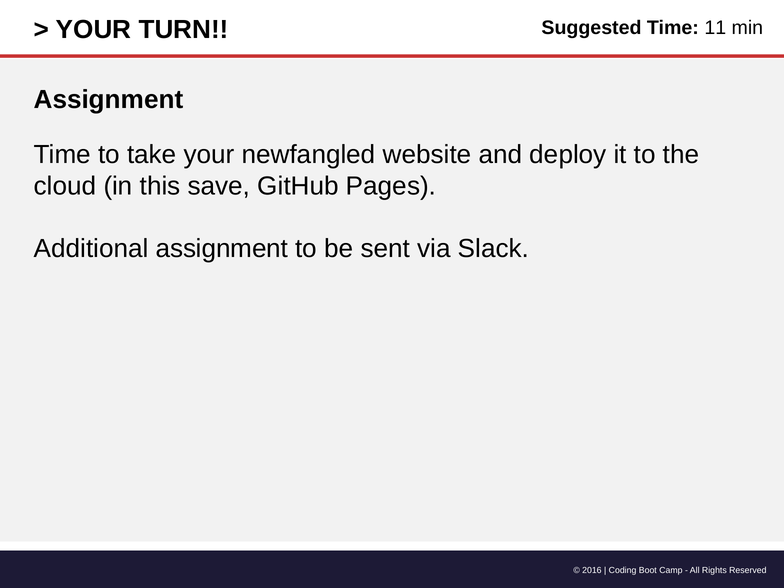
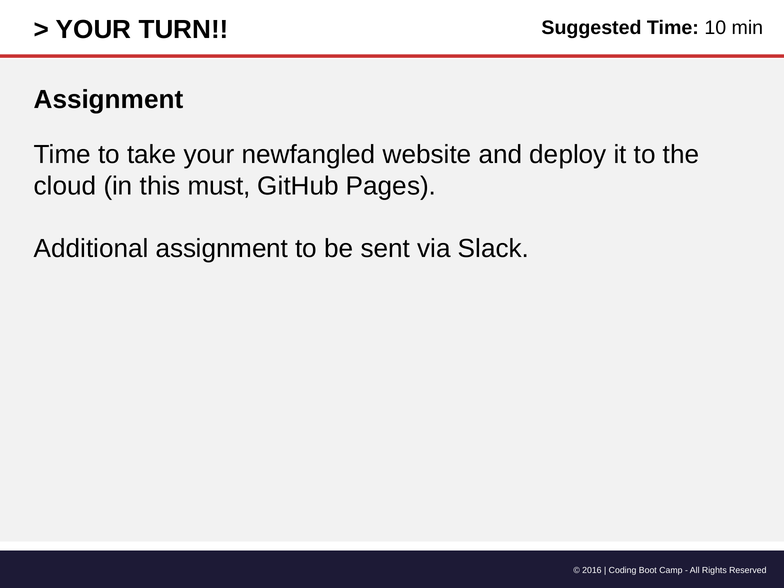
11: 11 -> 10 (715, 28)
save: save -> must (219, 186)
